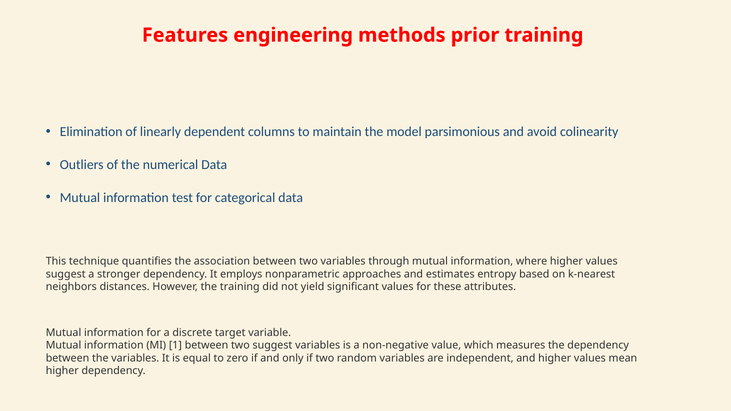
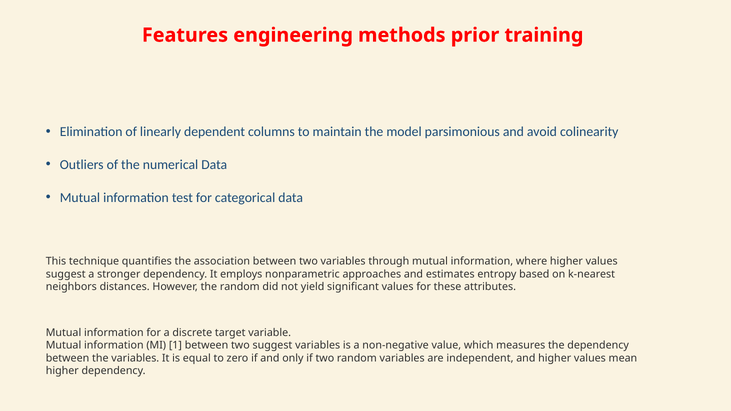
the training: training -> random (240, 287)
